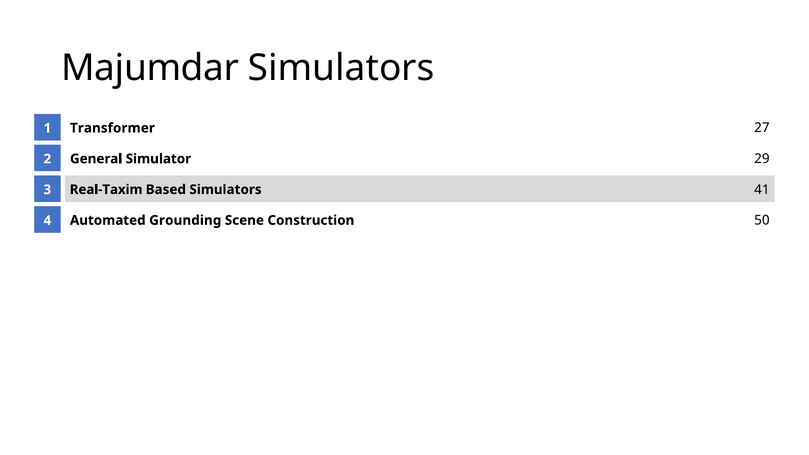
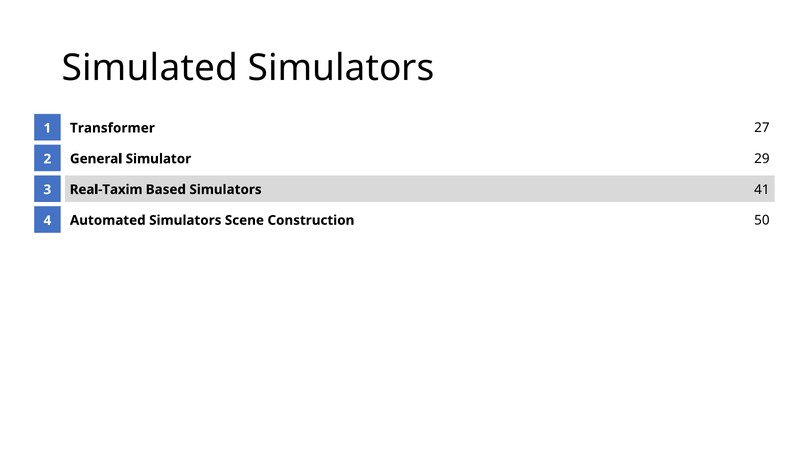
Majumdar: Majumdar -> Simulated (150, 68)
Automated Grounding: Grounding -> Simulators (185, 220)
